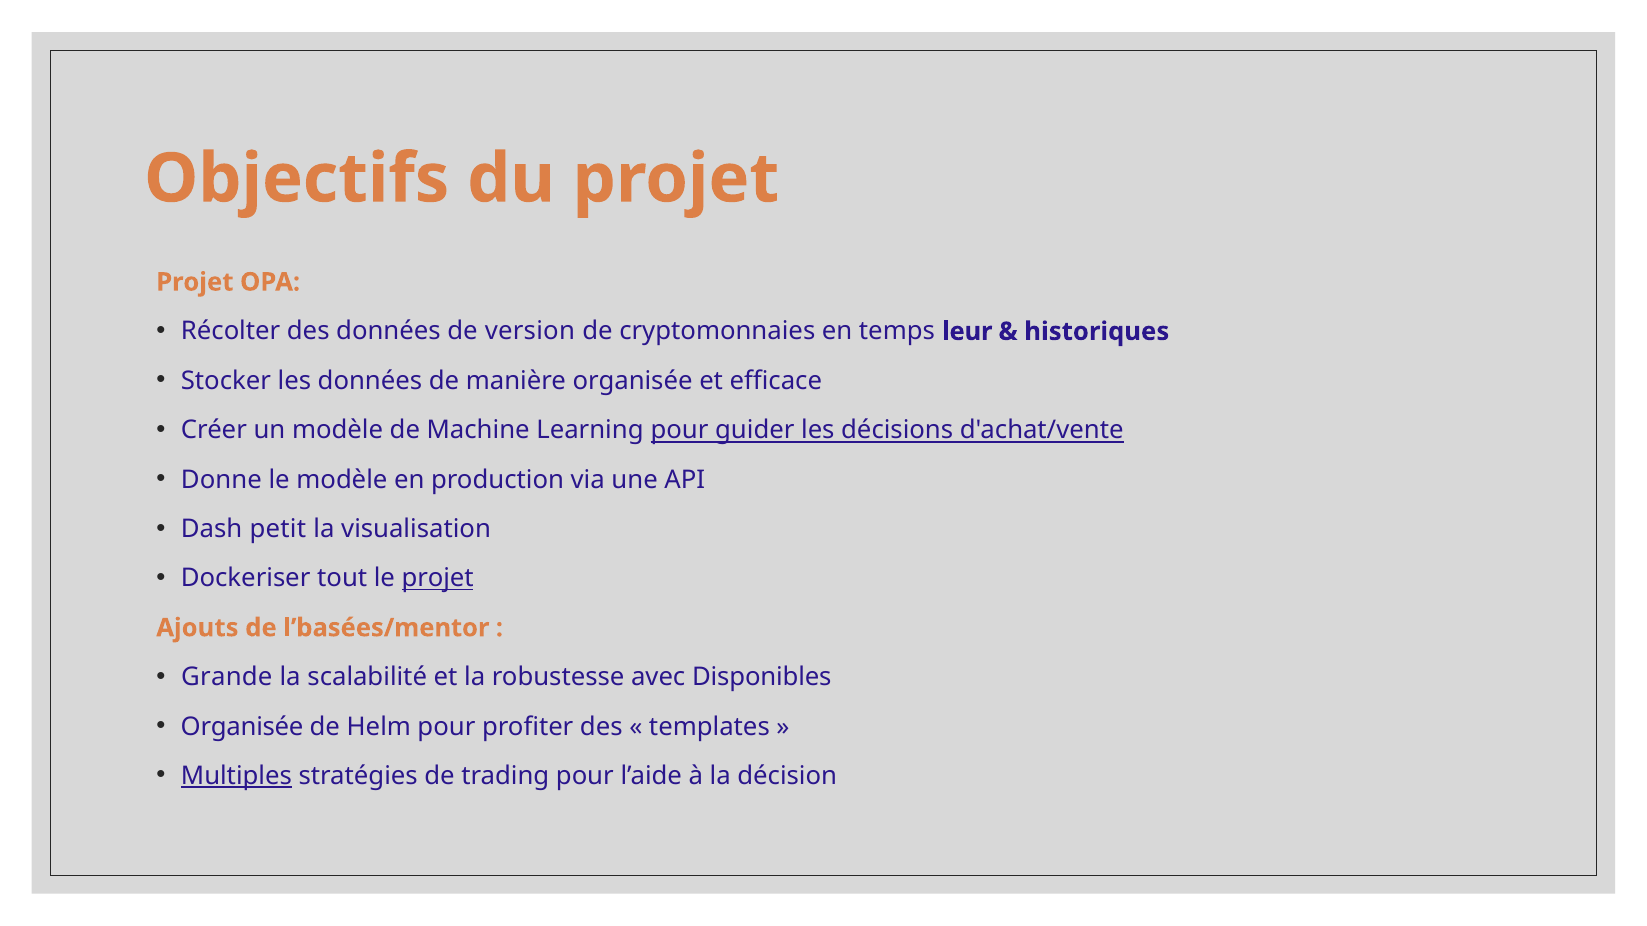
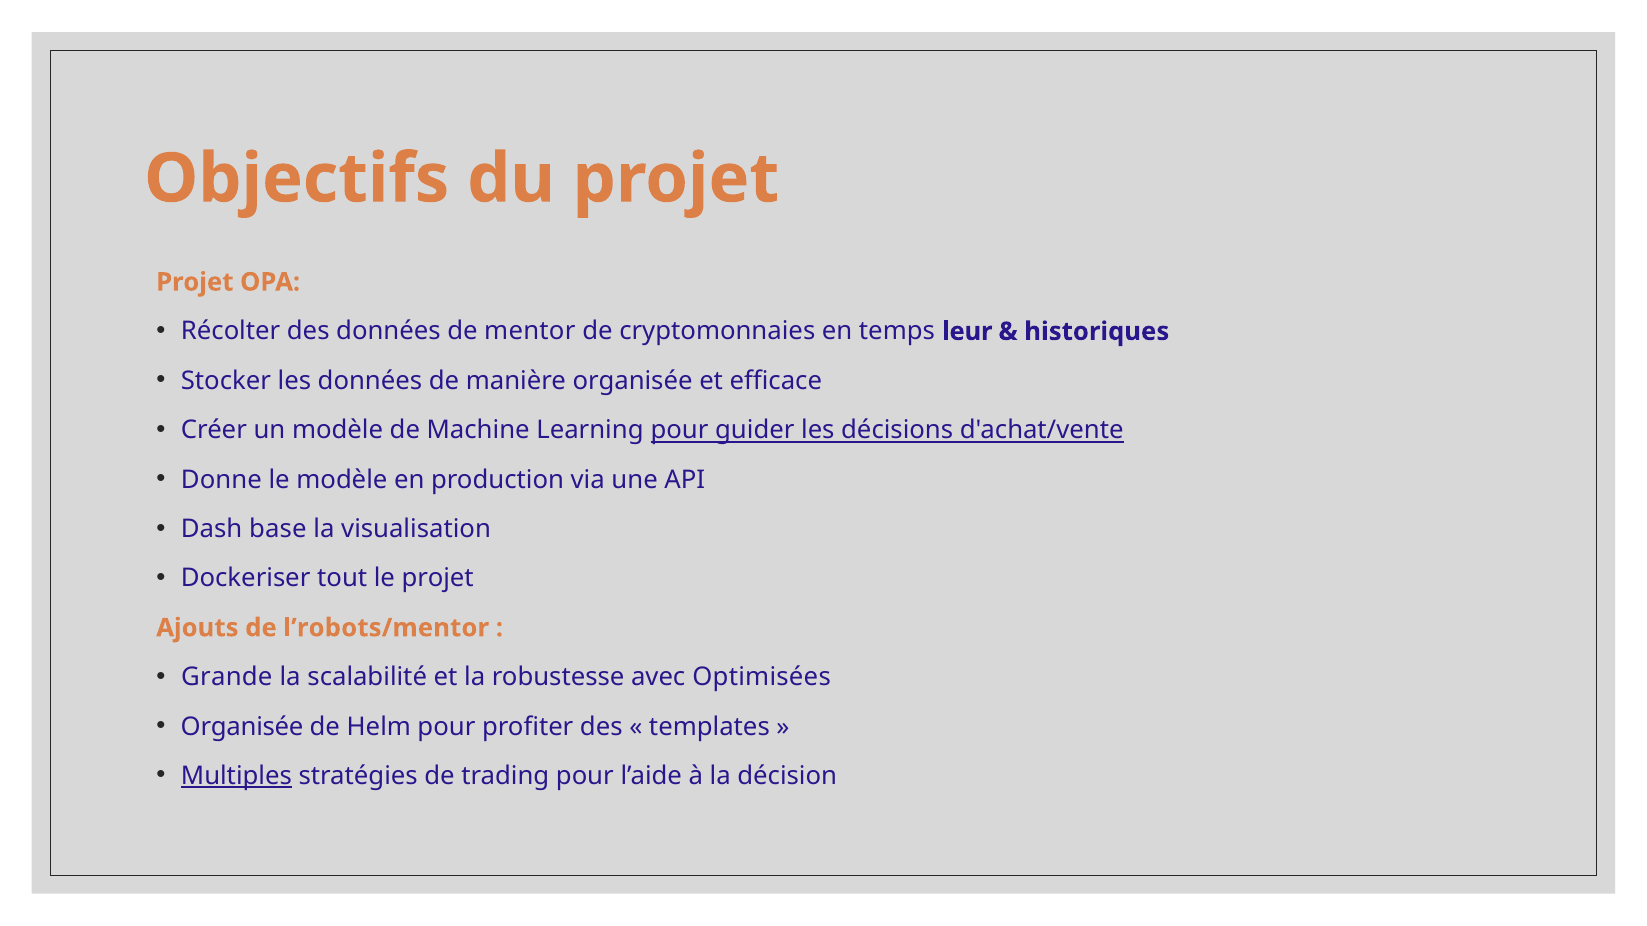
version: version -> mentor (530, 332)
petit: petit -> base (278, 529)
projet underline: present -> none (438, 579)
l’basées/mentor: l’basées/mentor -> l’robots/mentor (386, 628)
Disponibles: Disponibles -> Optimisées (762, 678)
